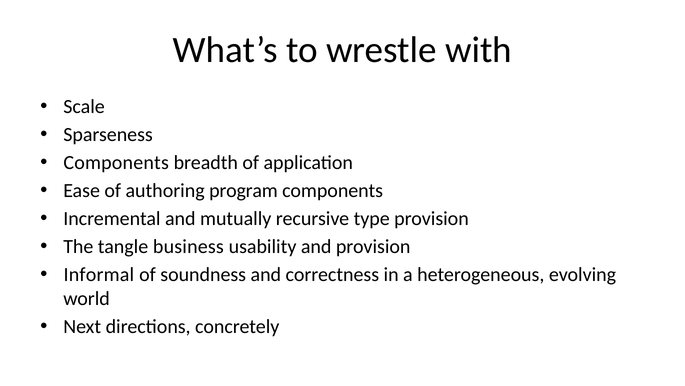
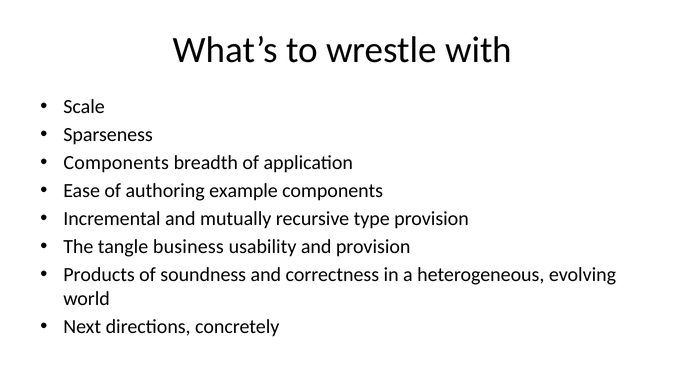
program: program -> example (243, 190)
Informal: Informal -> Products (99, 274)
